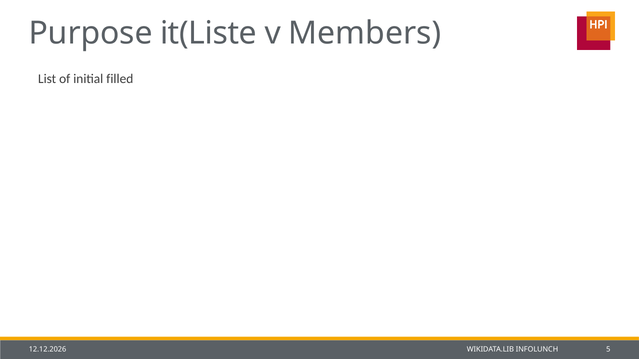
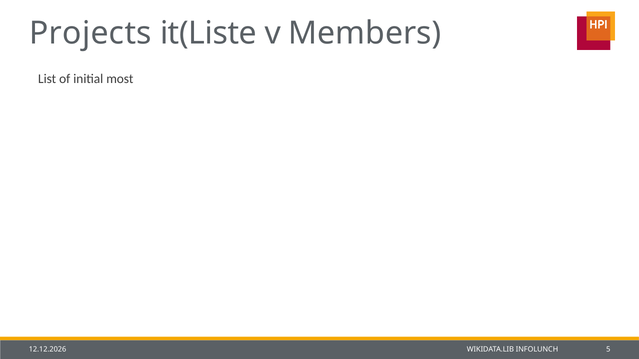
Purpose: Purpose -> Projects (90, 33)
filled: filled -> most (120, 79)
